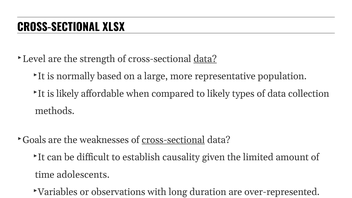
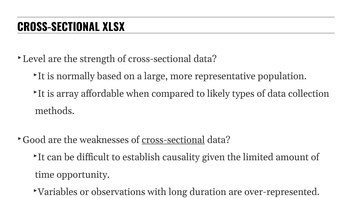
data underline: present -> none (205, 59)
is likely: likely -> array (67, 93)
Goals: Goals -> Good (34, 140)
adolescents: adolescents -> opportunity (83, 174)
